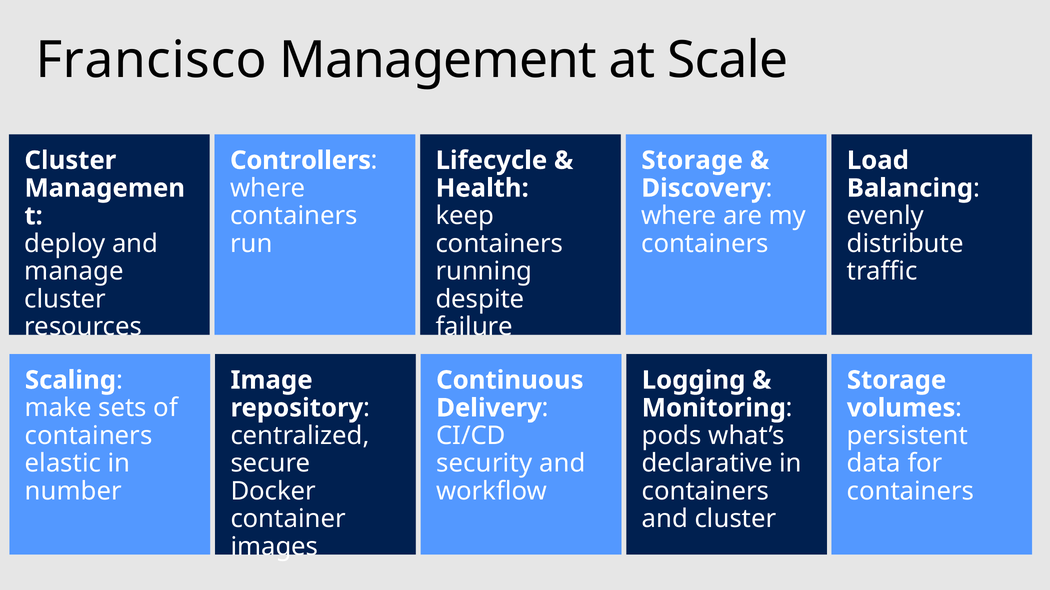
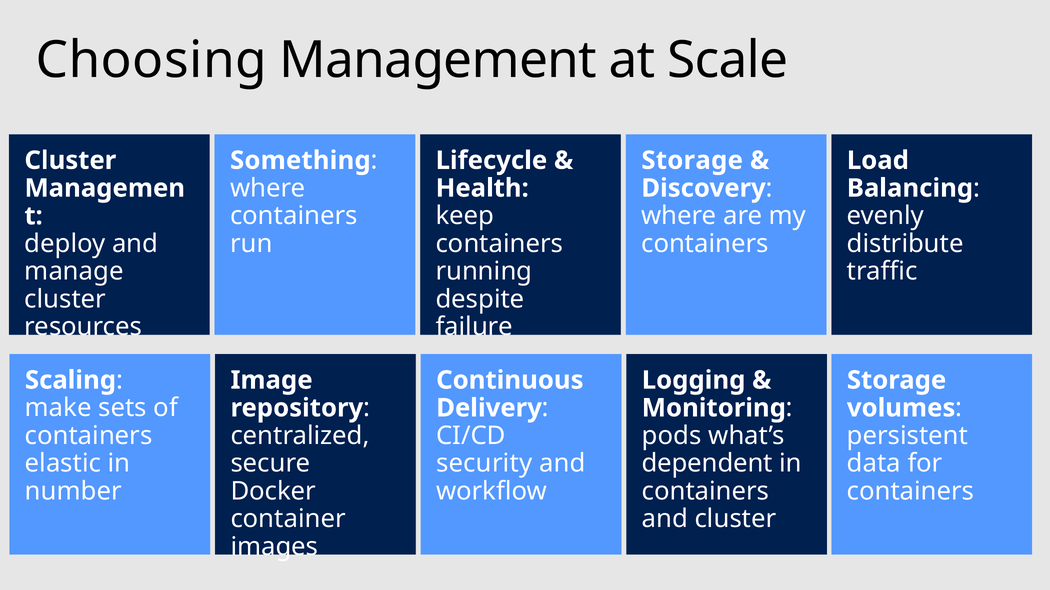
Francisco: Francisco -> Choosing (151, 60)
Controllers: Controllers -> Something (300, 161)
declarative: declarative -> dependent (707, 464)
